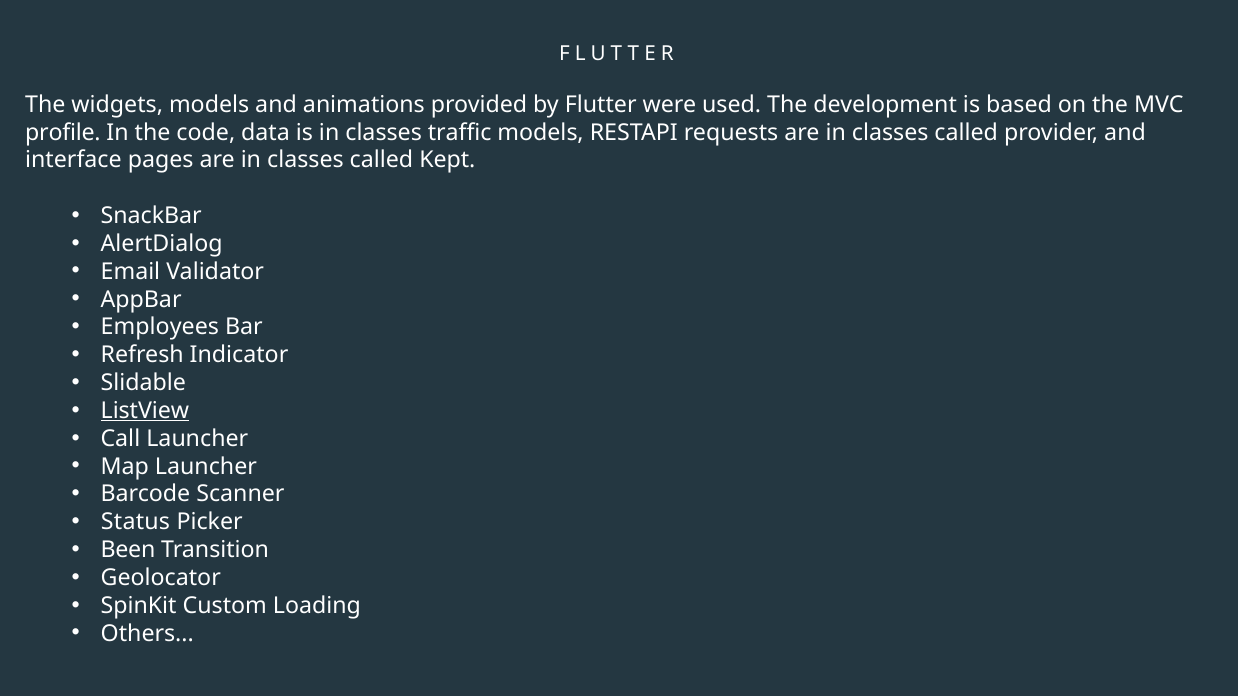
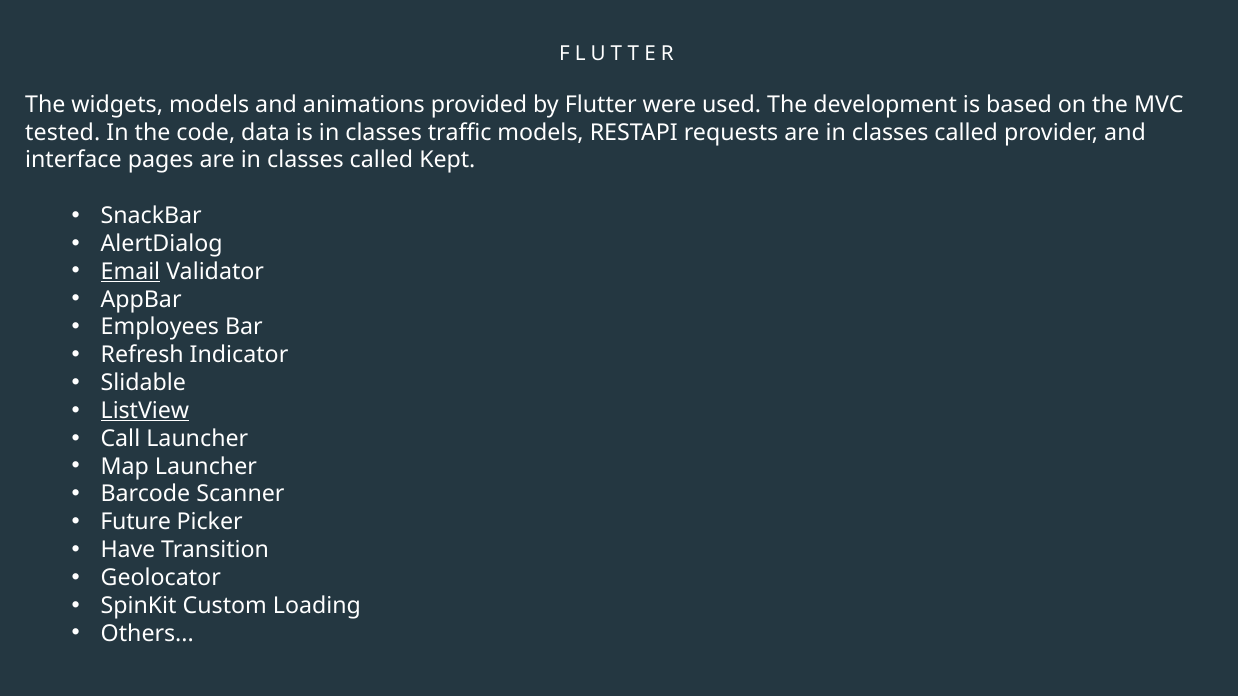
profile: profile -> tested (63, 132)
Email underline: none -> present (130, 272)
Status: Status -> Future (136, 522)
Been: Been -> Have (128, 550)
